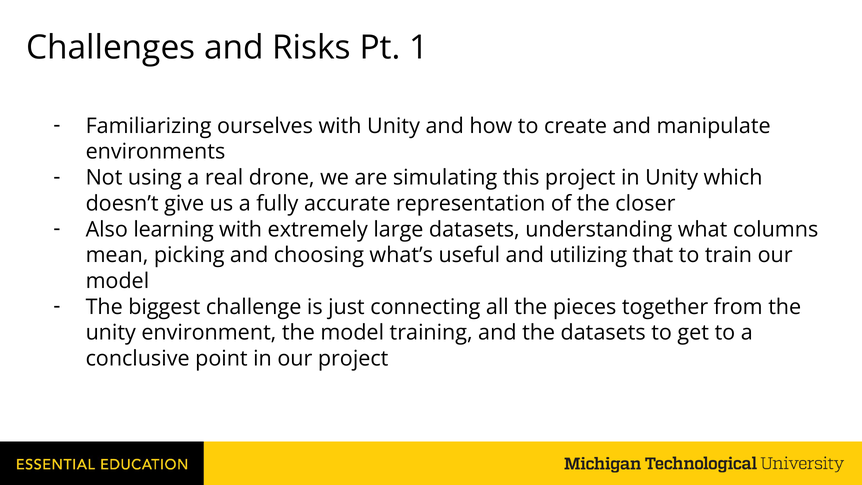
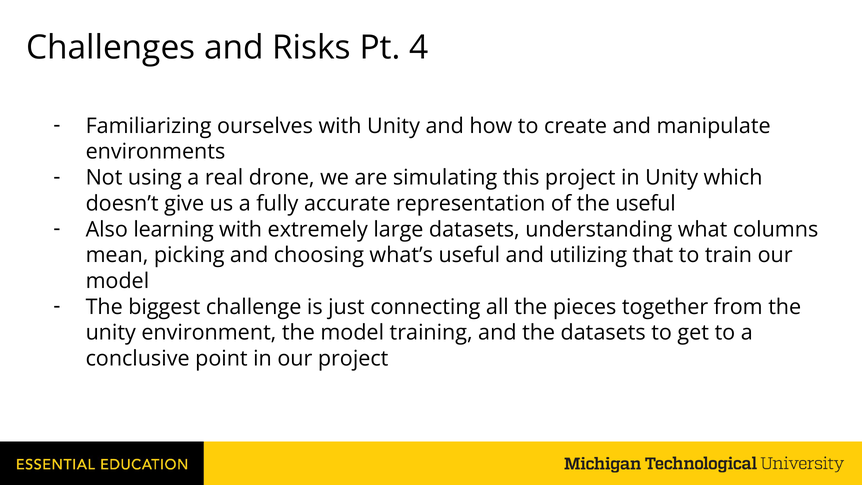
1: 1 -> 4 (419, 48)
the closer: closer -> useful (646, 204)
